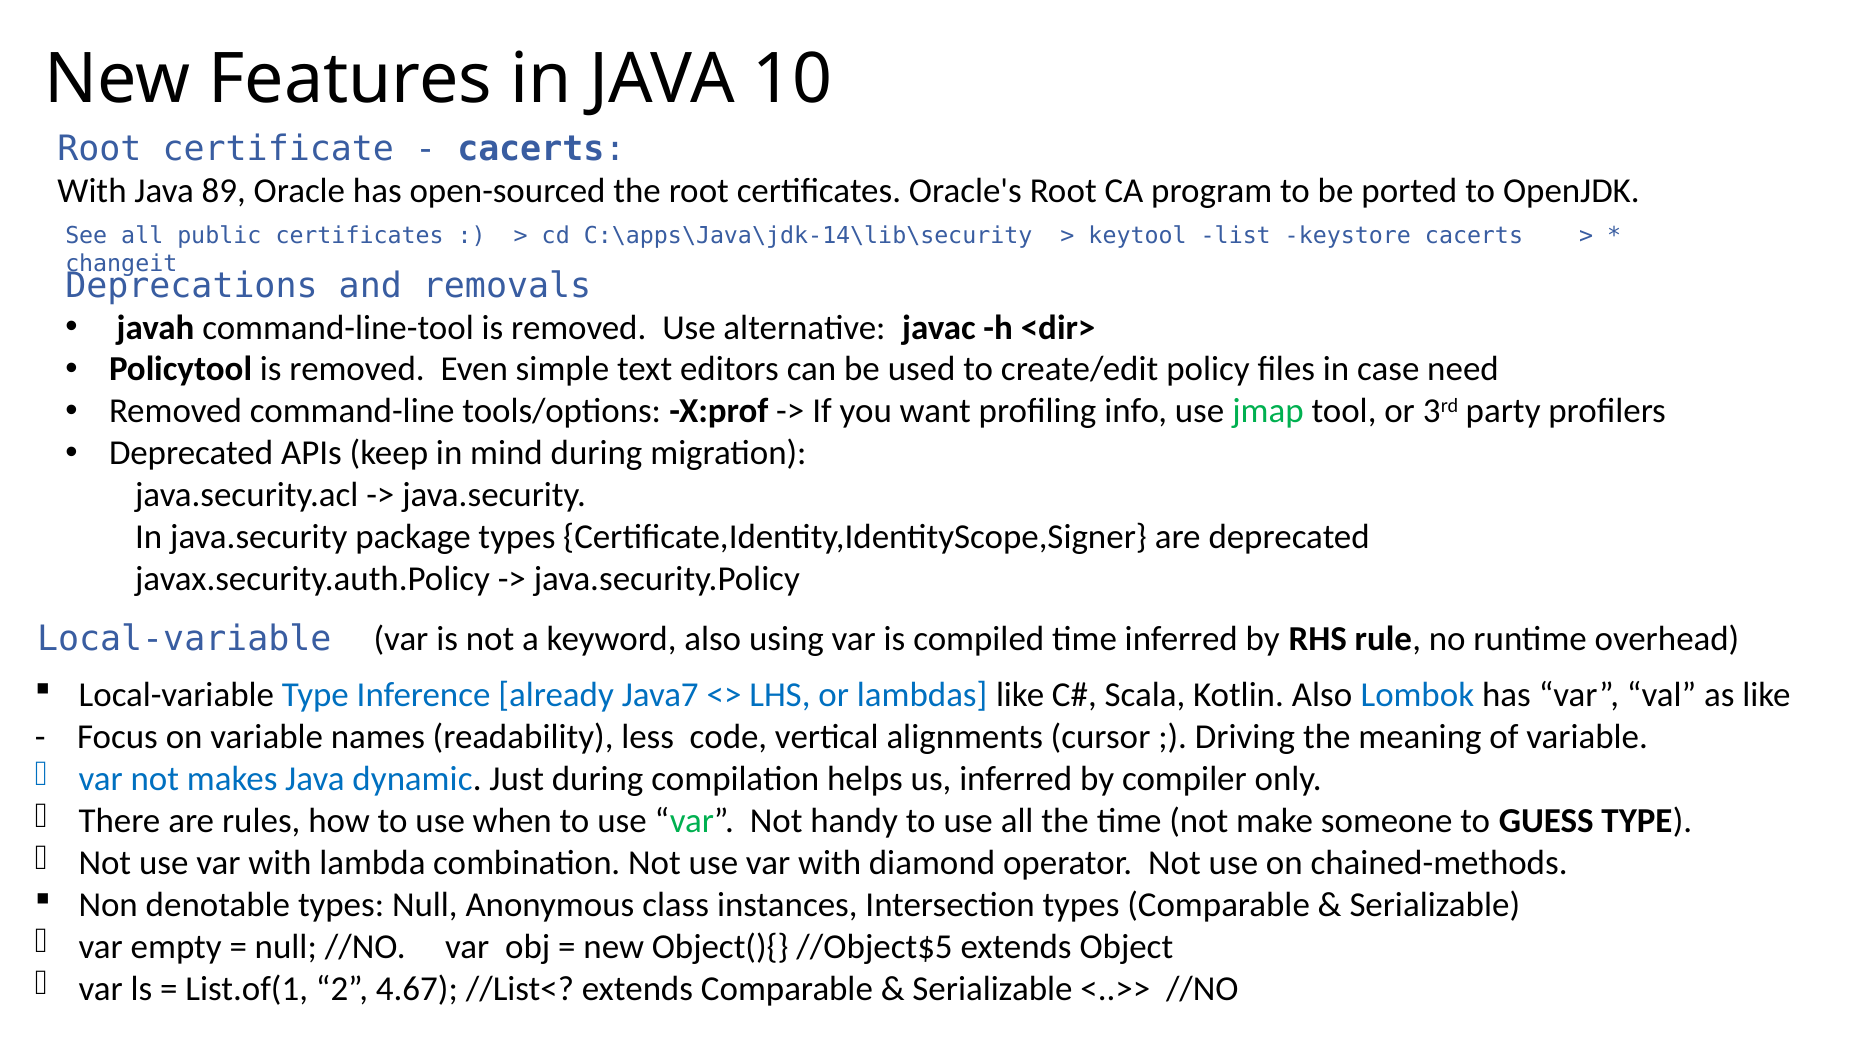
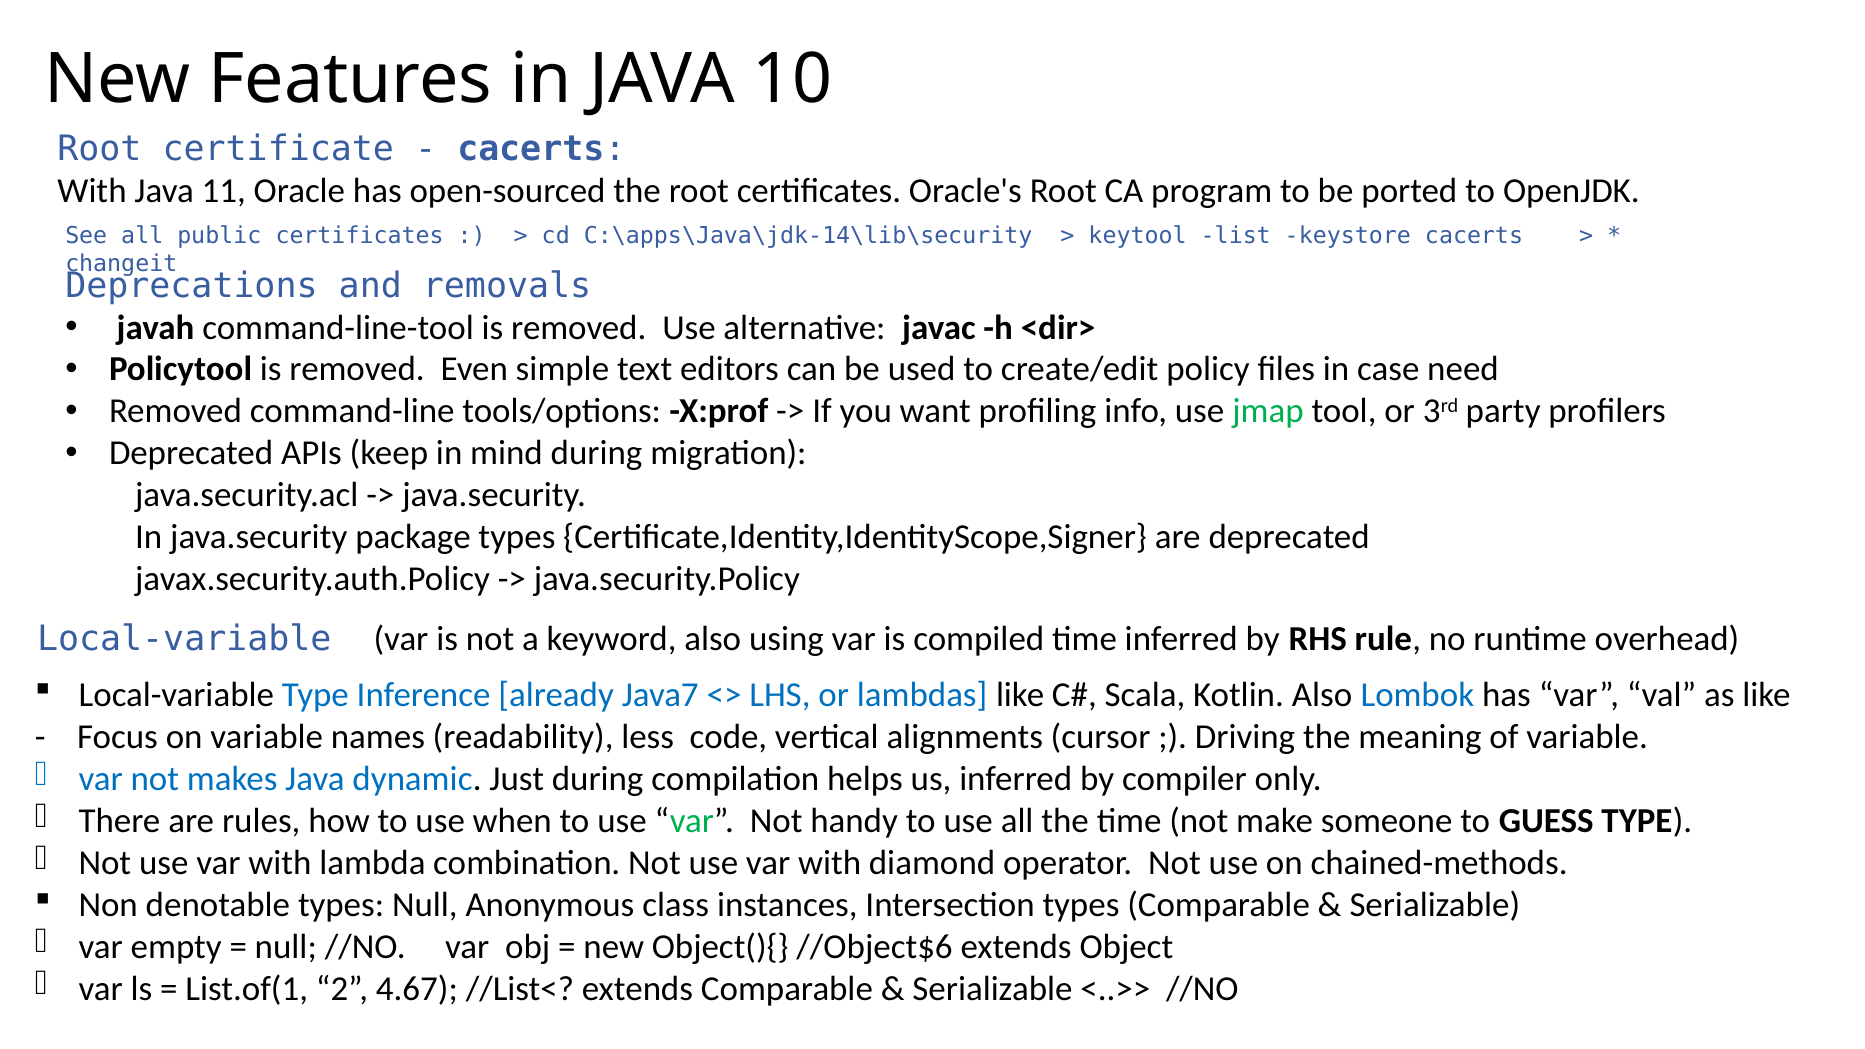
89: 89 -> 11 (224, 191)
//Object$5: //Object$5 -> //Object$6 (875, 947)
